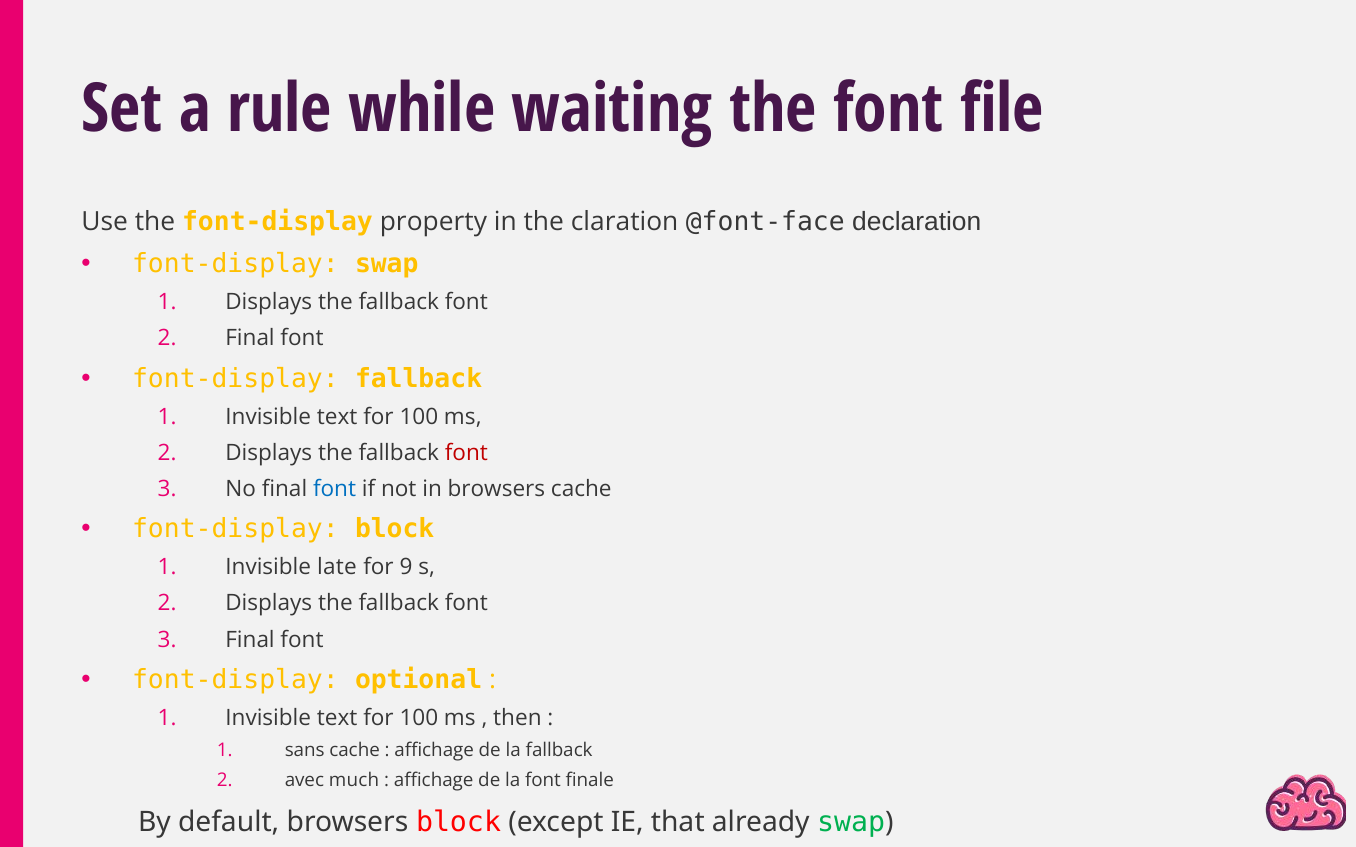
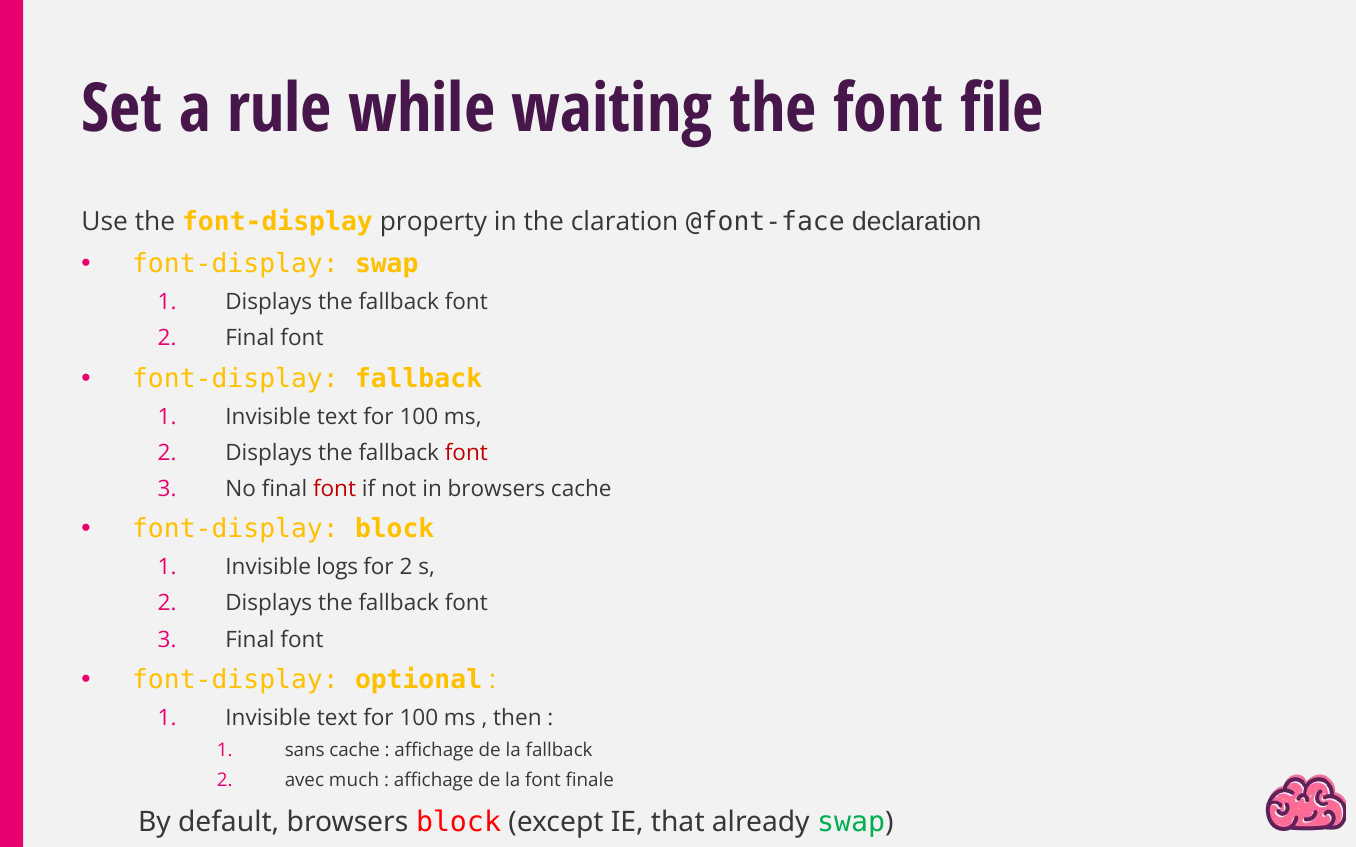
font colour: blue -> red (335, 489)
late: late -> logs (337, 568)
for 9: 9 -> 2 (406, 568)
